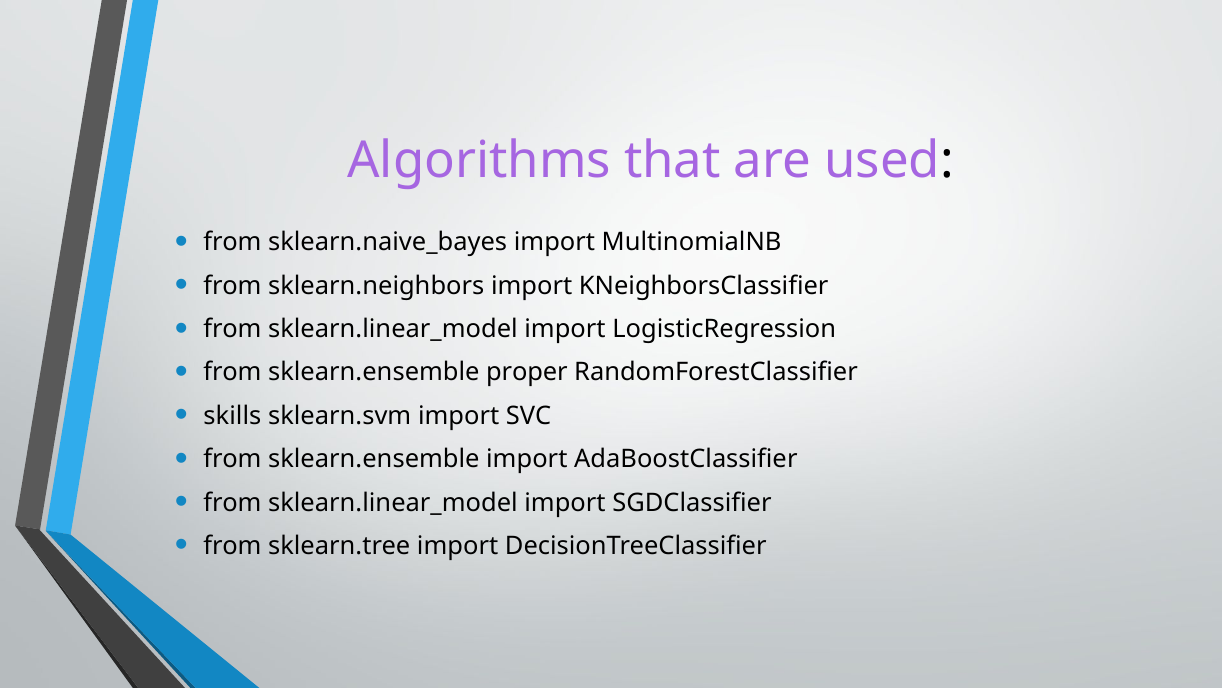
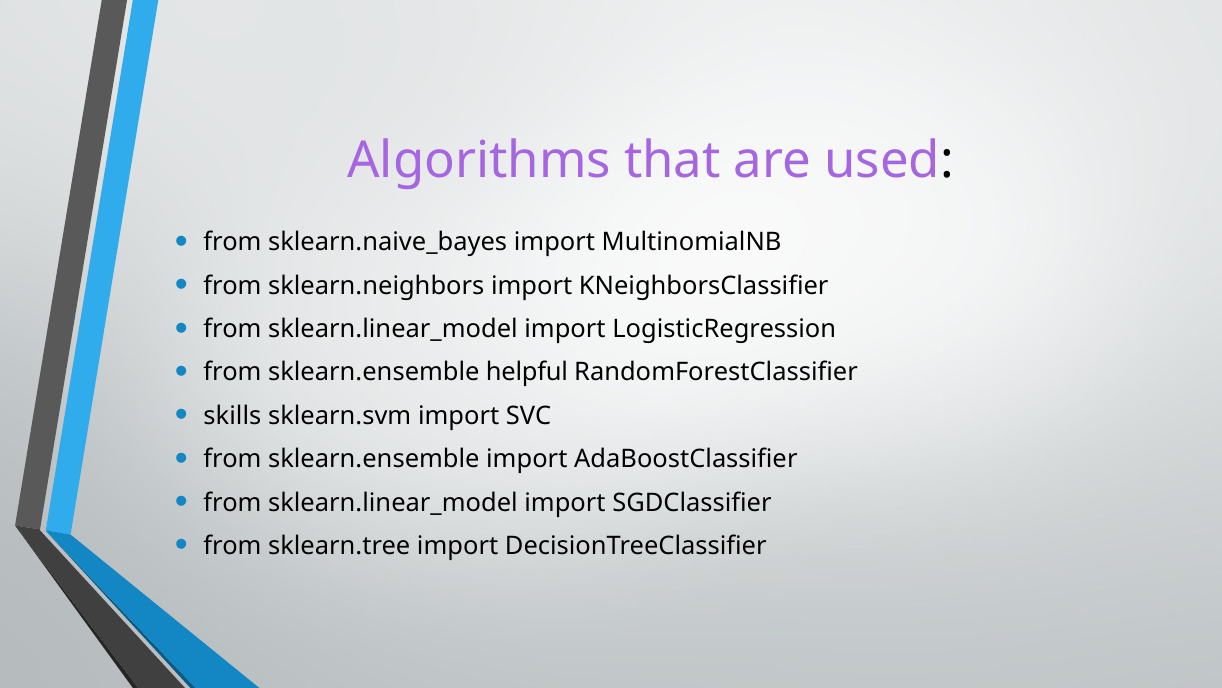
proper: proper -> helpful (527, 372)
